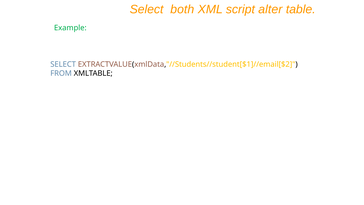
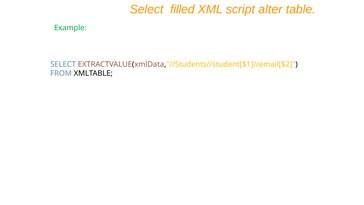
both: both -> filled (182, 9)
